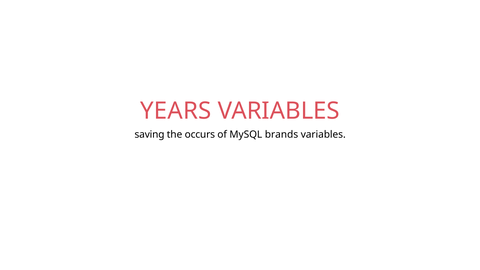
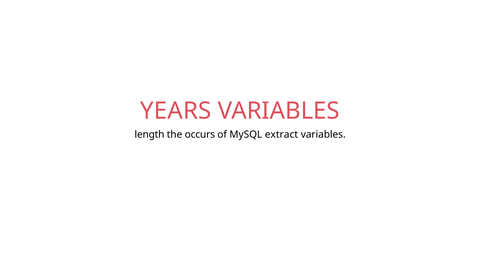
saving: saving -> length (150, 134)
brands: brands -> extract (281, 134)
